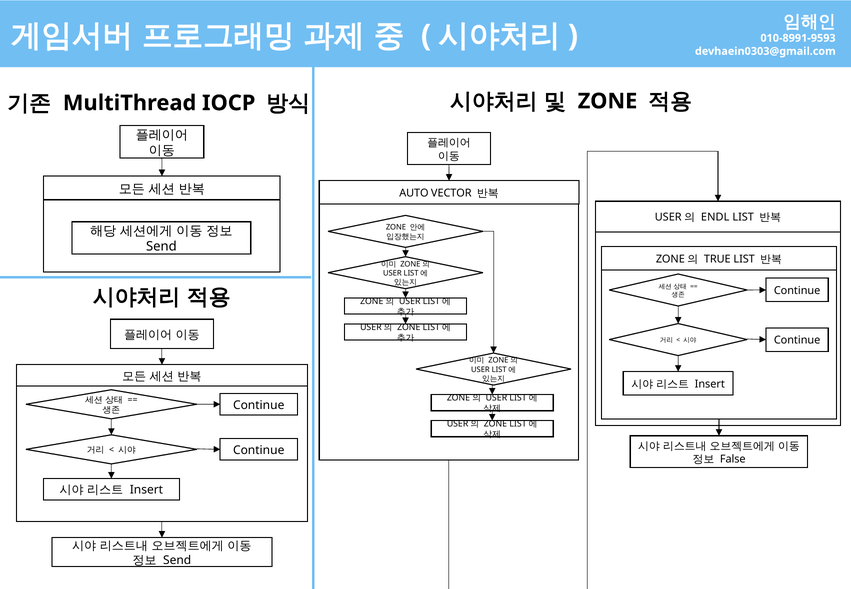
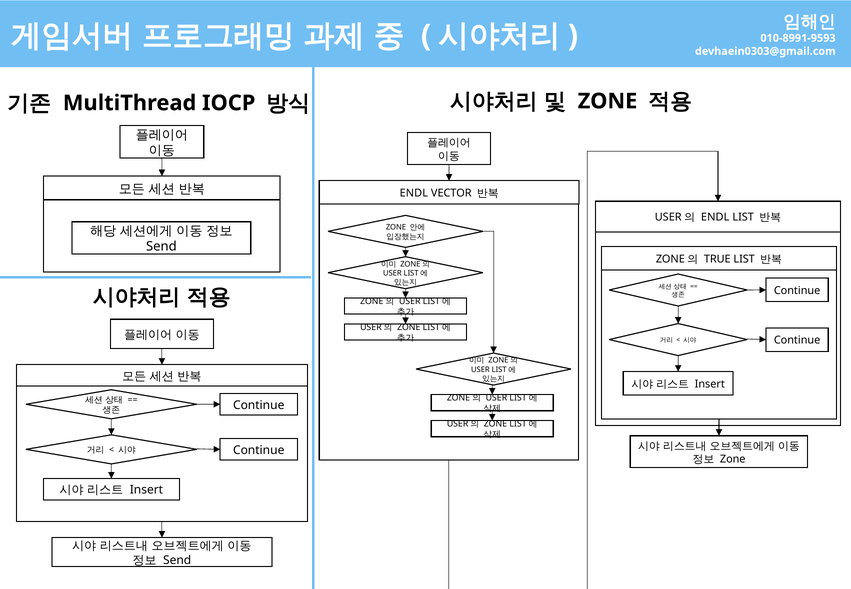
AUTO: AUTO -> ENDL (414, 193)
False: False -> Zone (733, 459)
